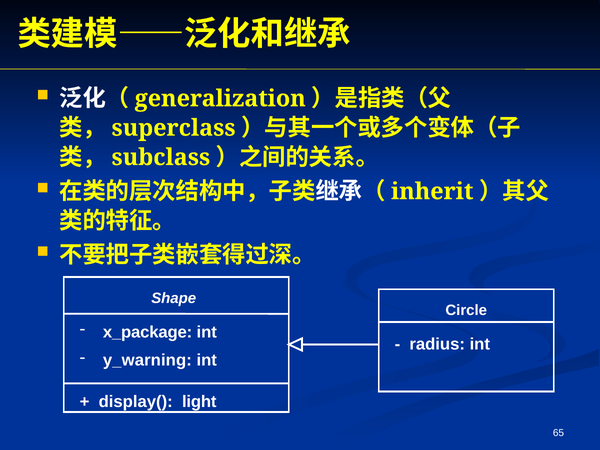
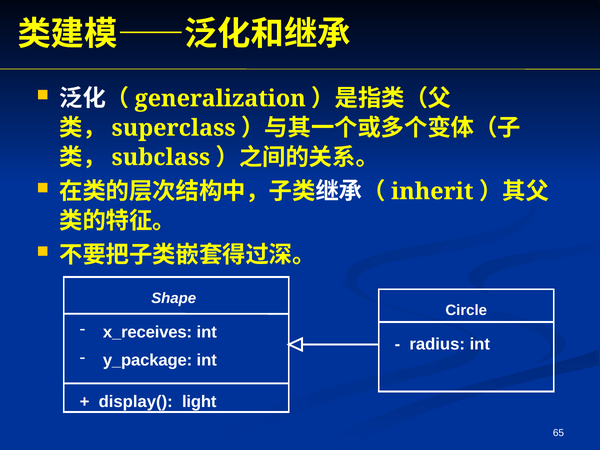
x_package: x_package -> x_receives (148, 332)
y_warning: y_warning -> y_package (148, 360)
